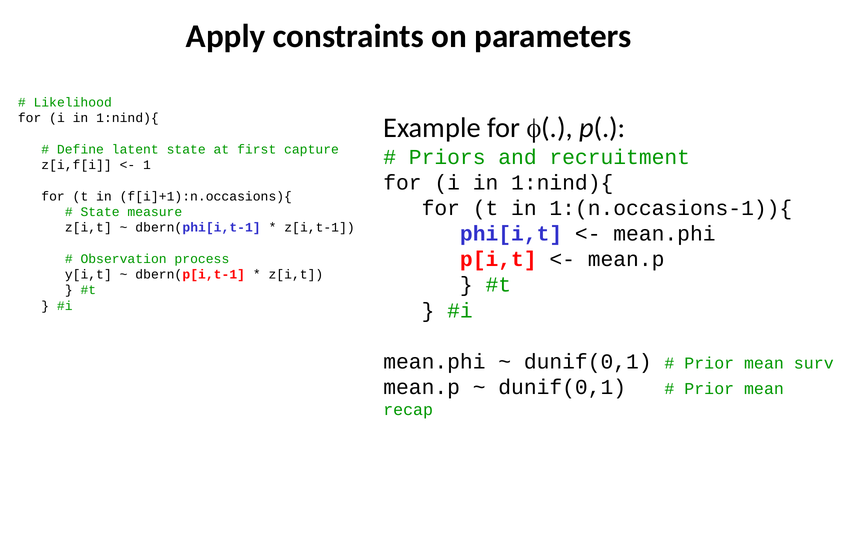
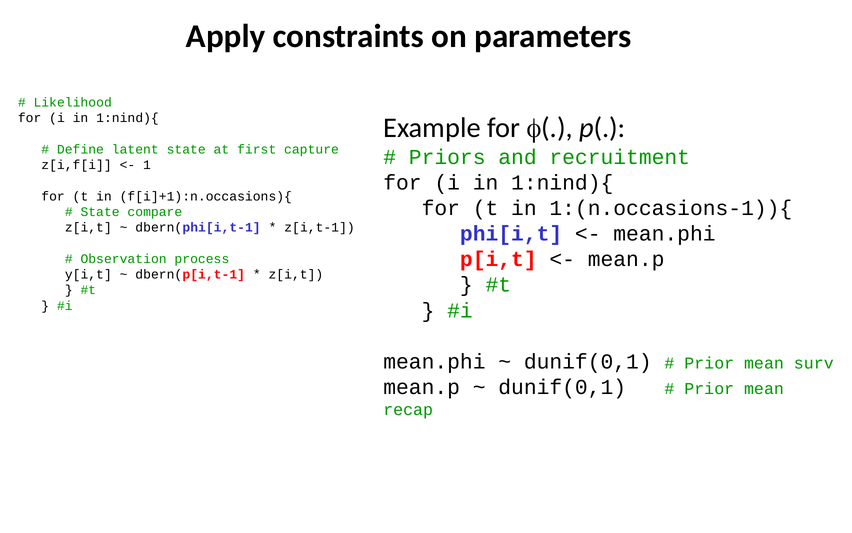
measure: measure -> compare (155, 212)
